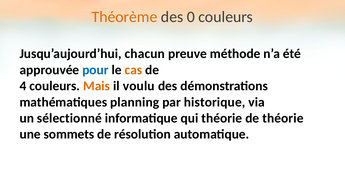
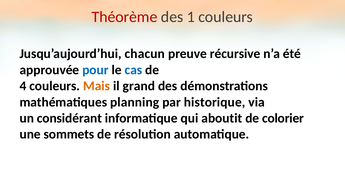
Théorème colour: orange -> red (125, 17)
0: 0 -> 1 (191, 17)
méthode: méthode -> récursive (235, 54)
cas colour: orange -> blue (133, 70)
voulu: voulu -> grand (139, 86)
sélectionné: sélectionné -> considérant (69, 118)
qui théorie: théorie -> aboutit (222, 118)
de théorie: théorie -> colorier (283, 118)
